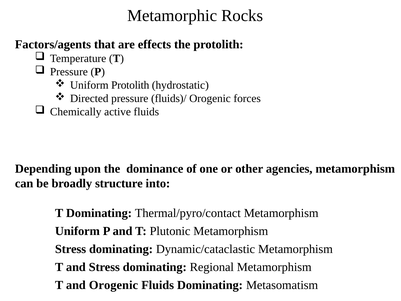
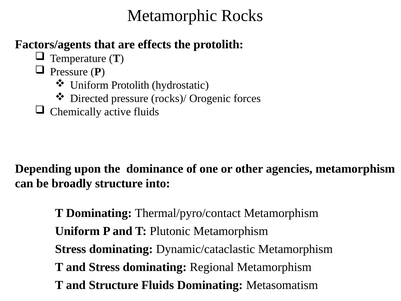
fluids)/: fluids)/ -> rocks)/ (169, 98)
and Orogenic: Orogenic -> Structure (114, 285)
